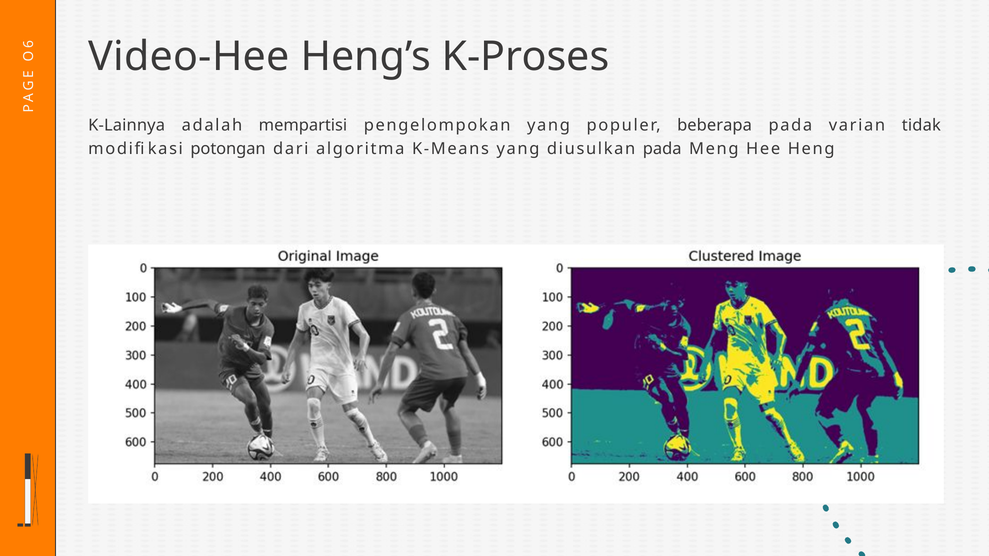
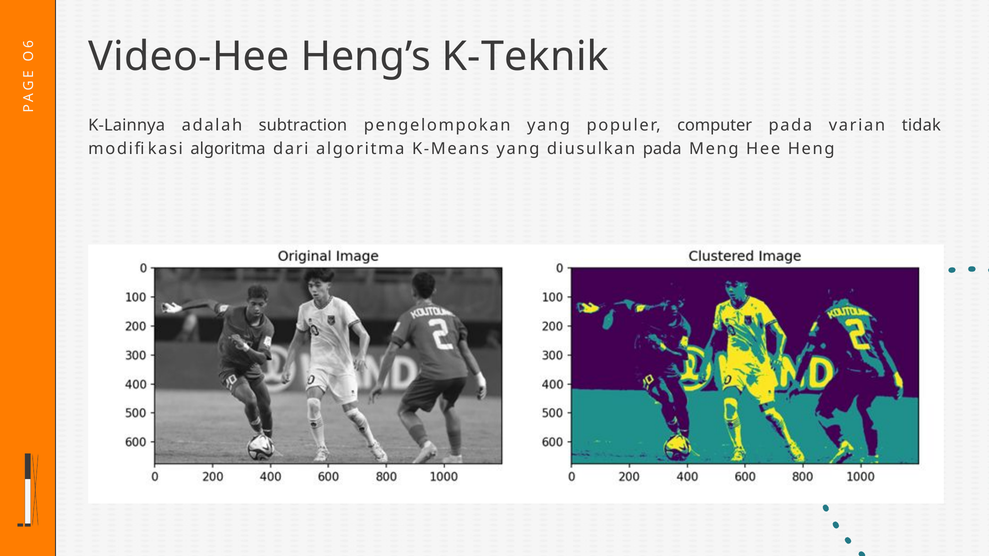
K-Proses: K-Proses -> K-Teknik (525, 56)
mempartisi: mempartisi -> subtraction (303, 126)
beberapa: beberapa -> computer (715, 126)
modifikasi potongan: potongan -> algoritma (228, 149)
